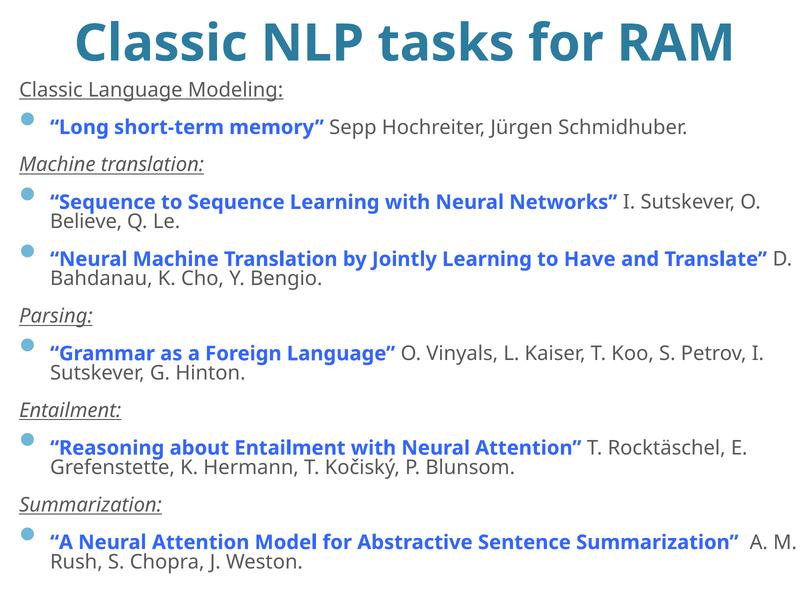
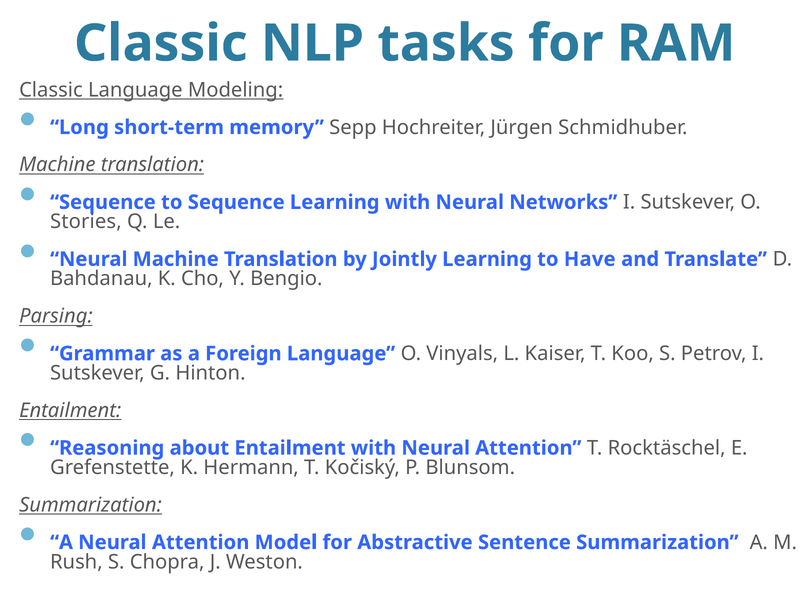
Believe: Believe -> Stories (86, 222)
